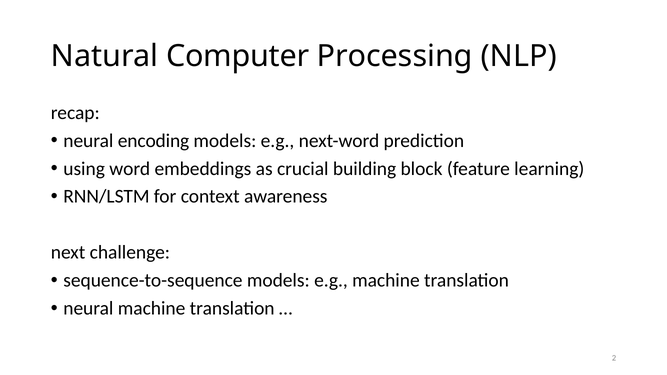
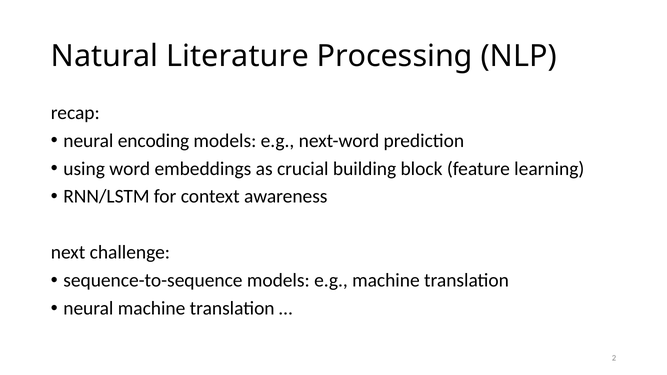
Computer: Computer -> Literature (237, 56)
